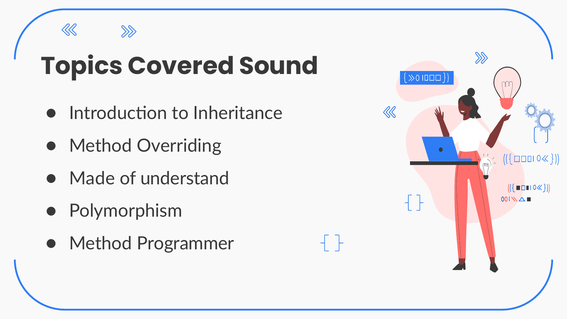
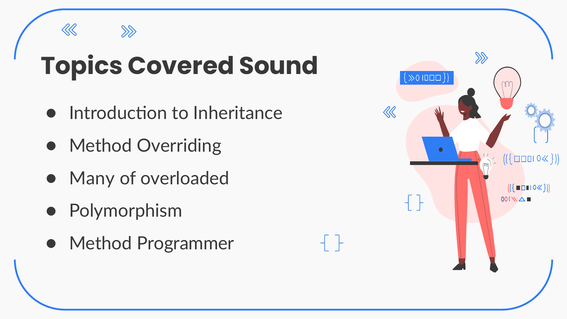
Made: Made -> Many (92, 178)
understand: understand -> overloaded (185, 178)
